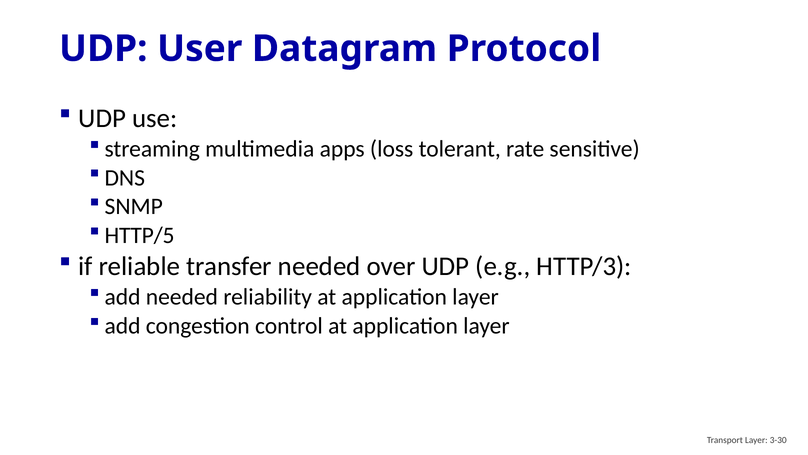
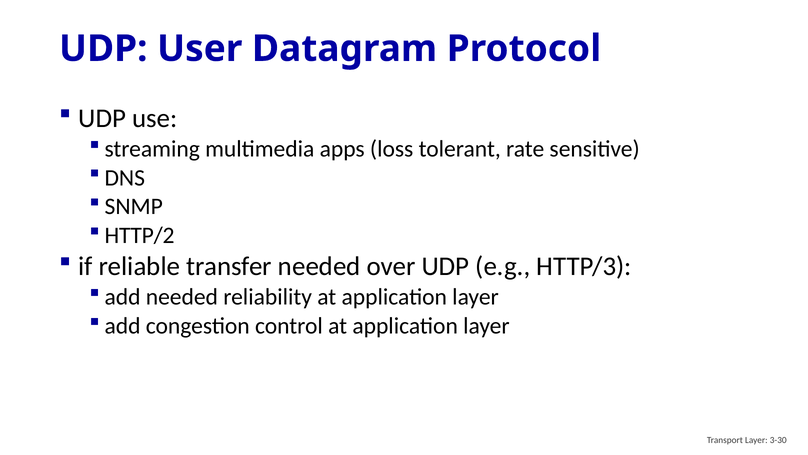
HTTP/5: HTTP/5 -> HTTP/2 (140, 235)
